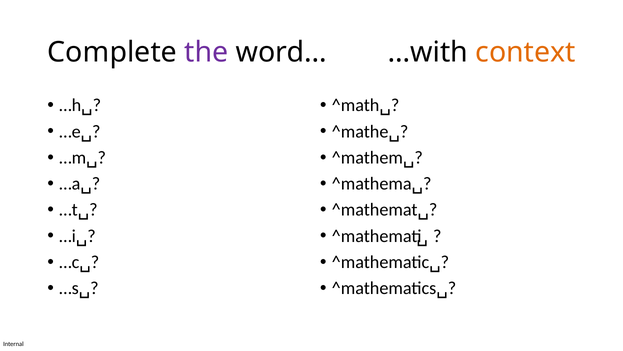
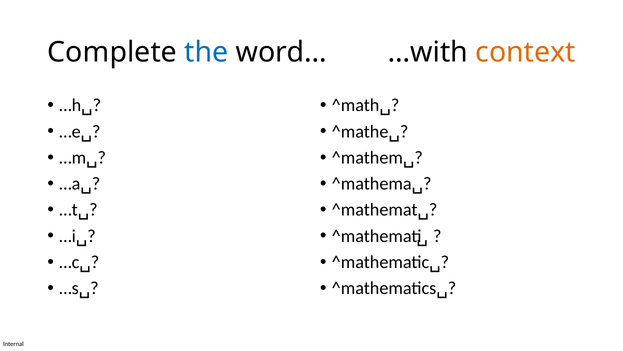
the colour: purple -> blue (206, 52)
